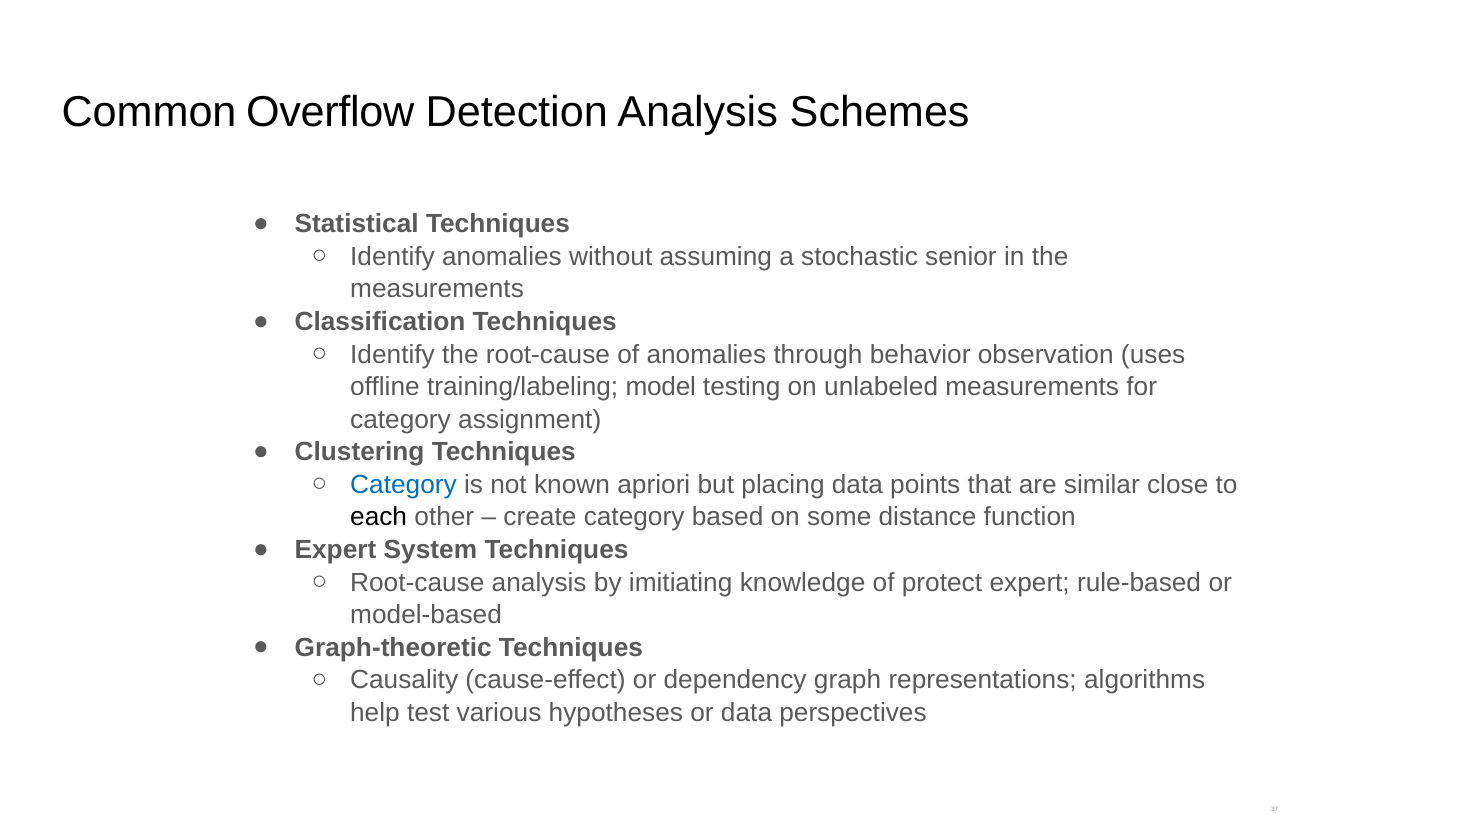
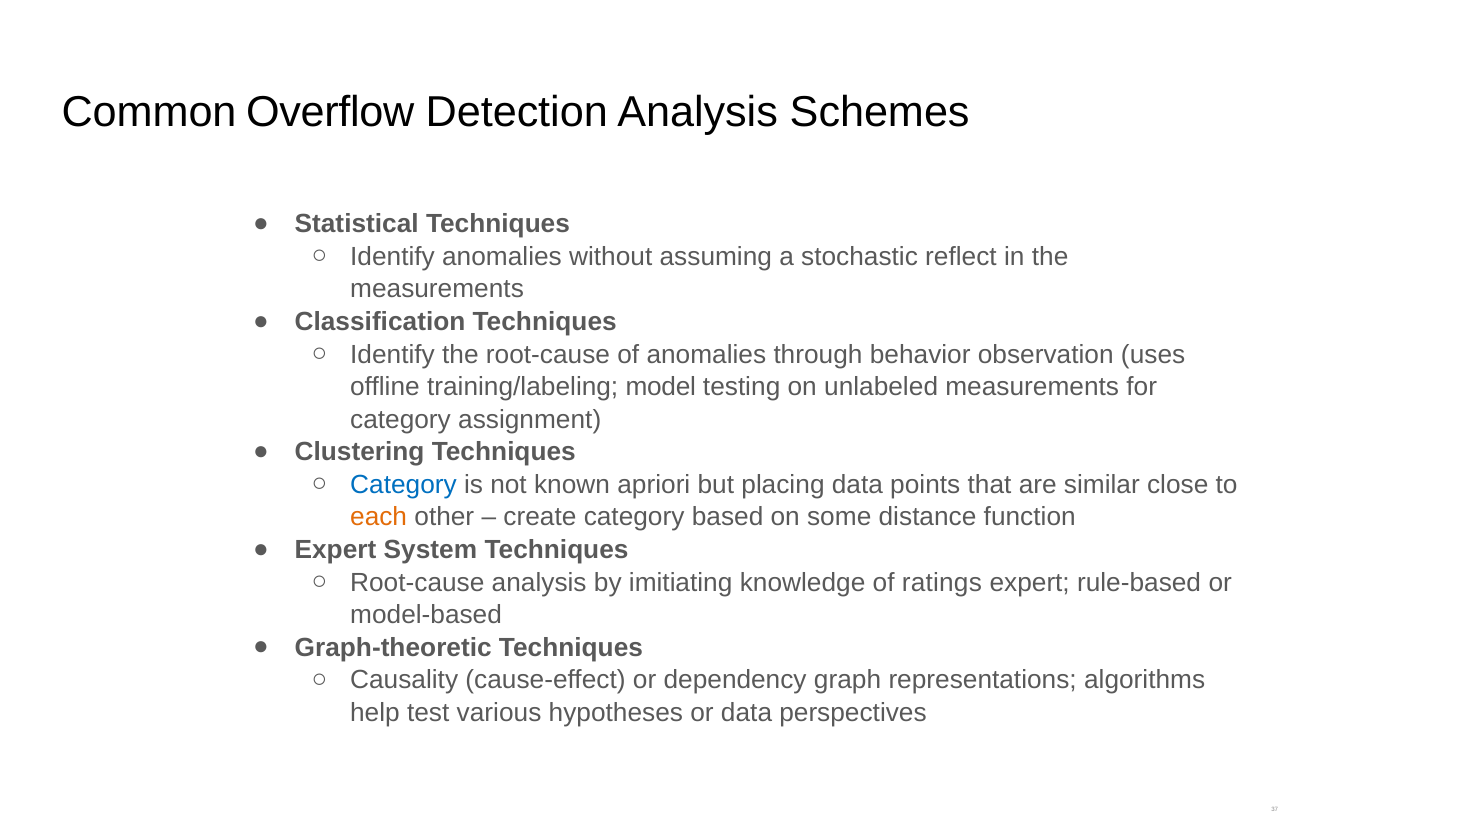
senior: senior -> reflect (961, 257)
each colour: black -> orange (379, 517)
protect: protect -> ratings (942, 583)
